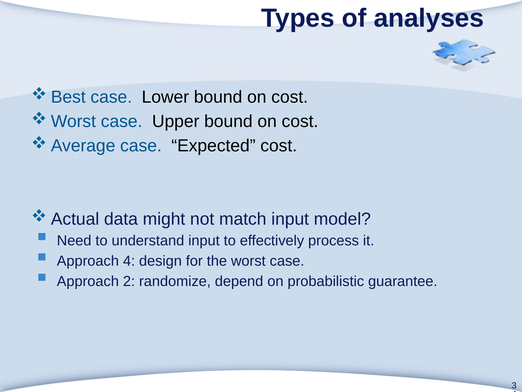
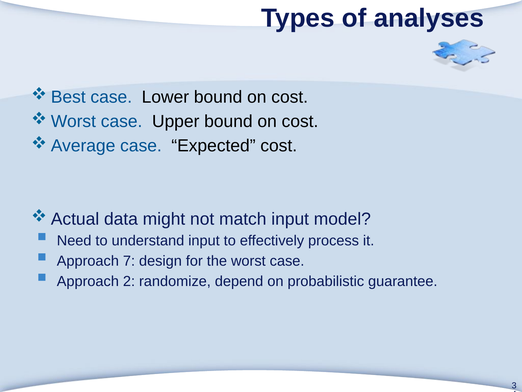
Approach 4: 4 -> 7 (129, 261)
